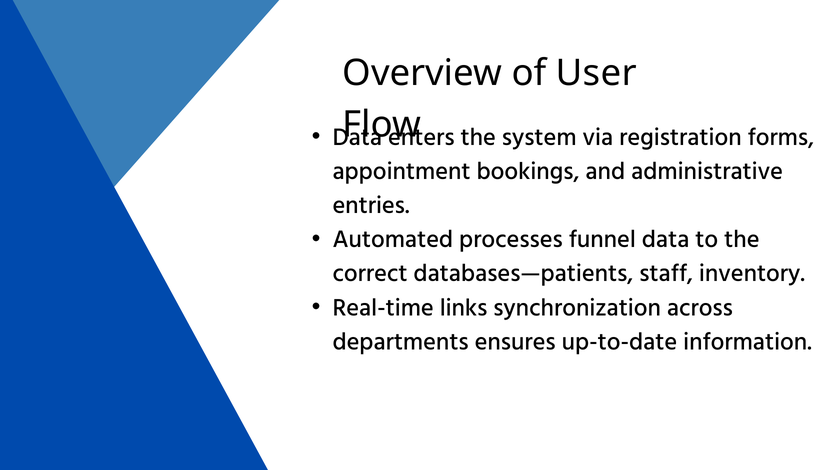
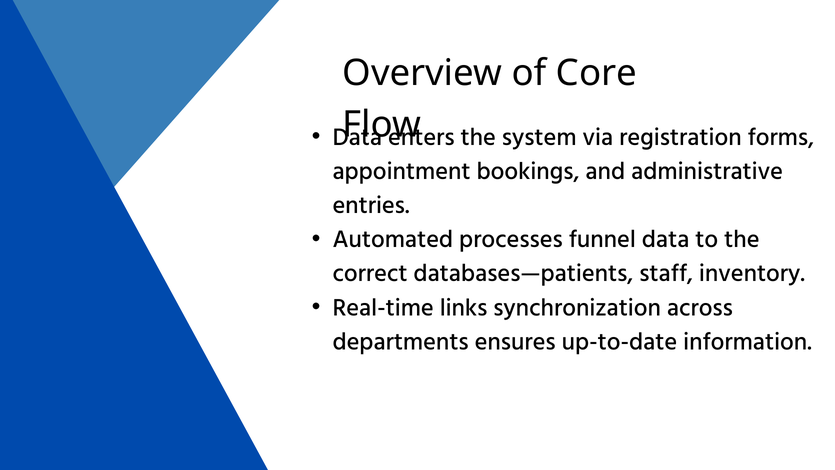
User: User -> Core (596, 73)
